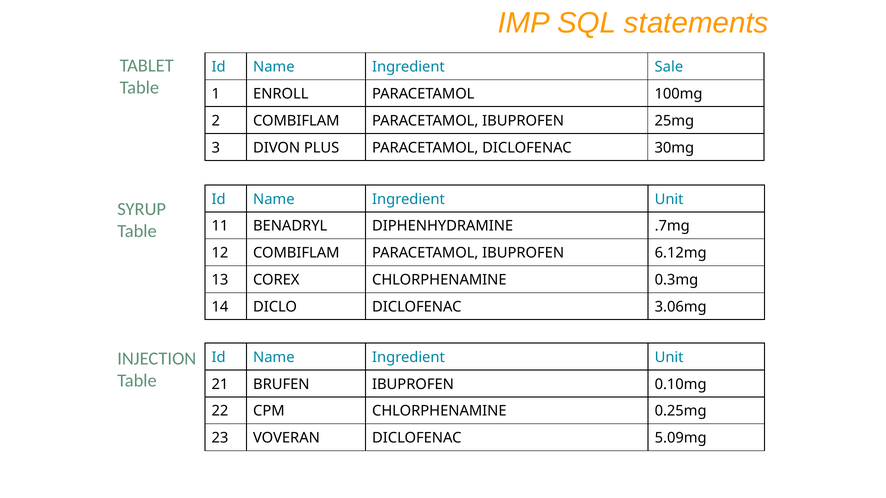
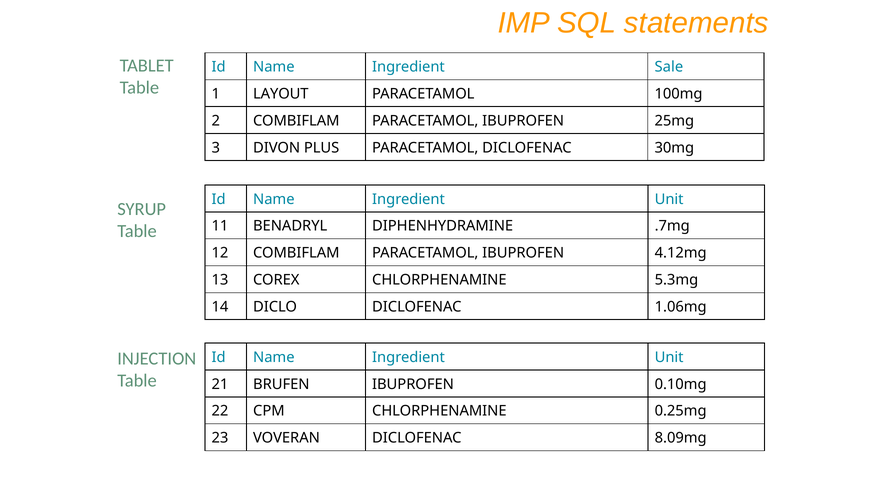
ENROLL: ENROLL -> LAYOUT (281, 94)
6.12mg: 6.12mg -> 4.12mg (681, 253)
0.3mg: 0.3mg -> 5.3mg (676, 280)
3.06mg: 3.06mg -> 1.06mg (681, 307)
5.09mg: 5.09mg -> 8.09mg (681, 438)
